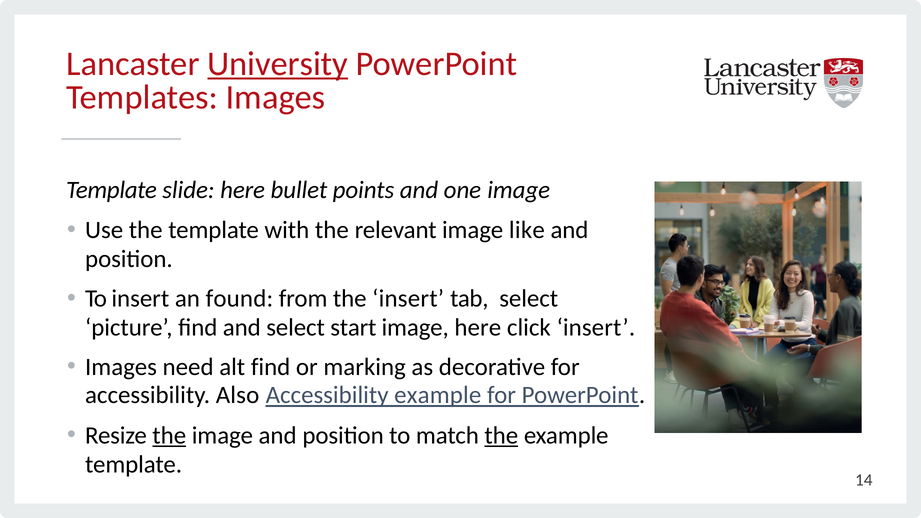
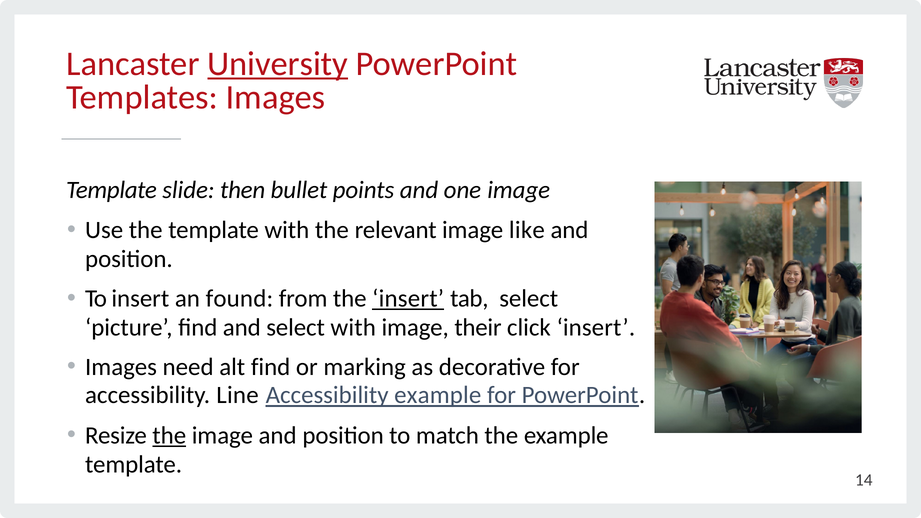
slide here: here -> then (243, 190)
insert underline: none -> present (408, 299)
select start: start -> with (353, 327)
image here: here -> their (478, 327)
Also: Also -> Line (238, 395)
the underline: present -> none (501, 436)
